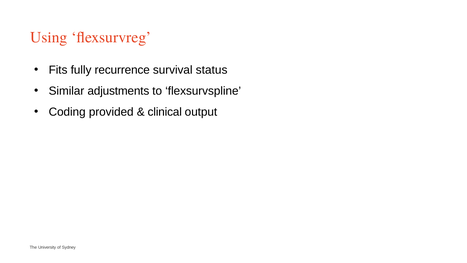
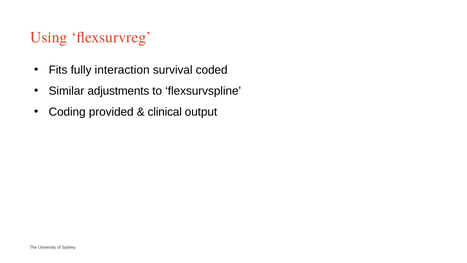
recurrence: recurrence -> interaction (122, 70)
status: status -> coded (212, 70)
